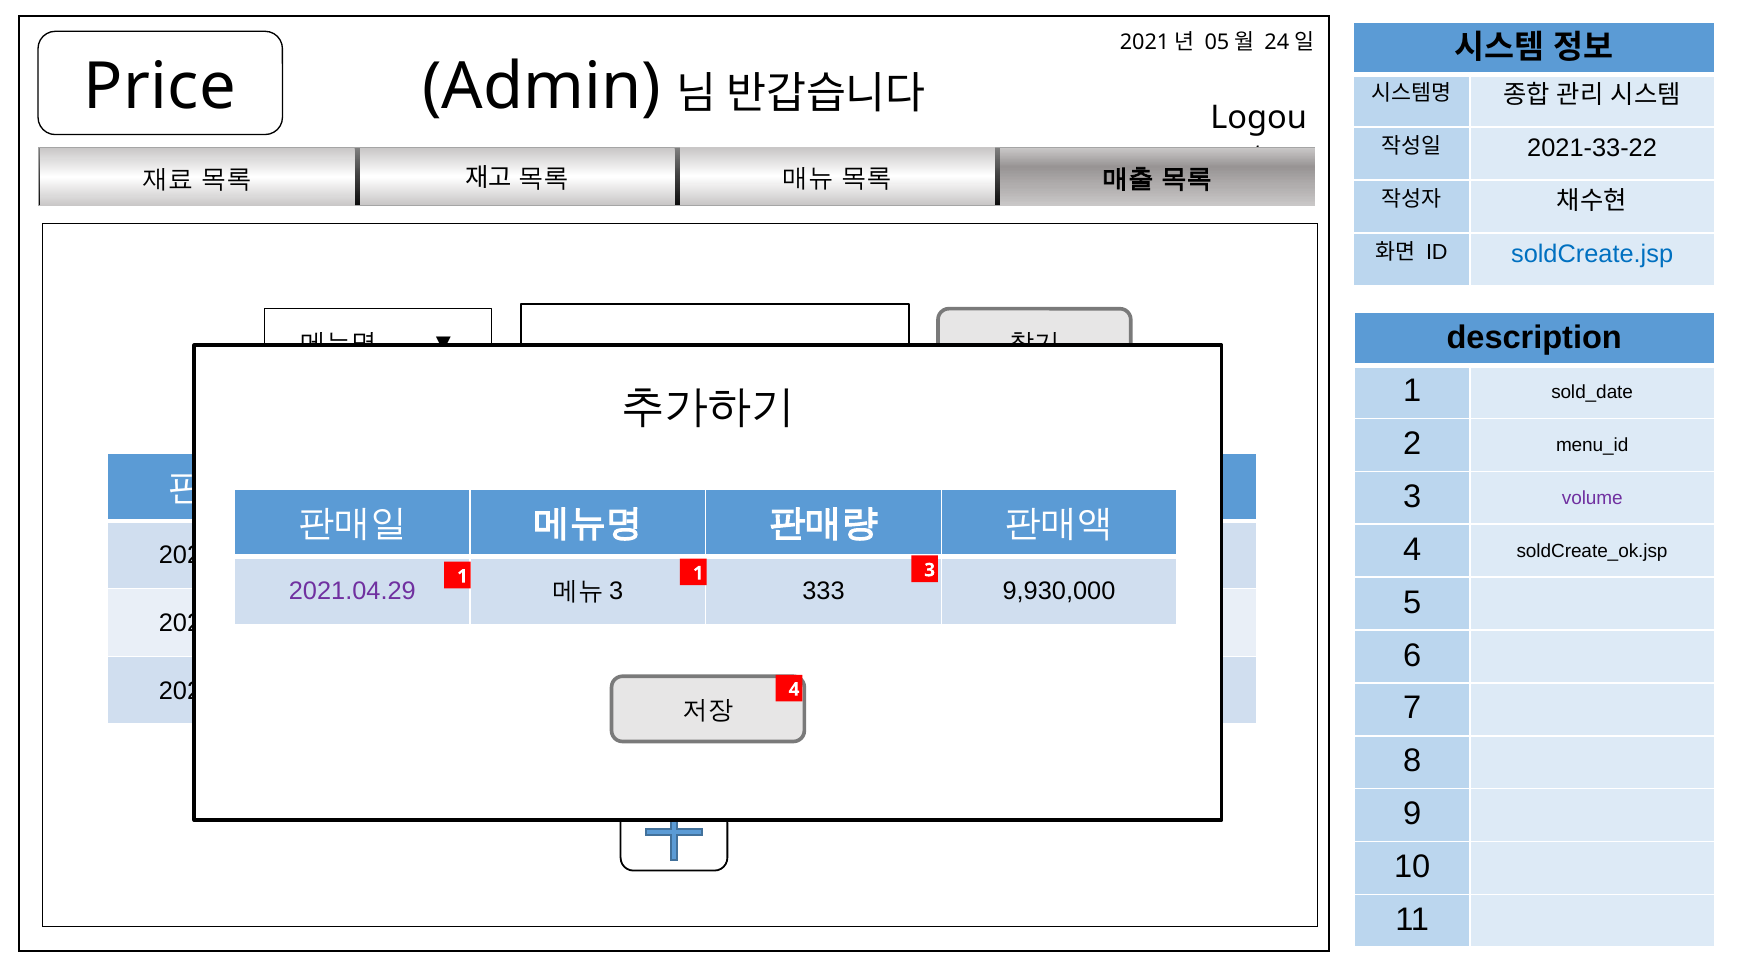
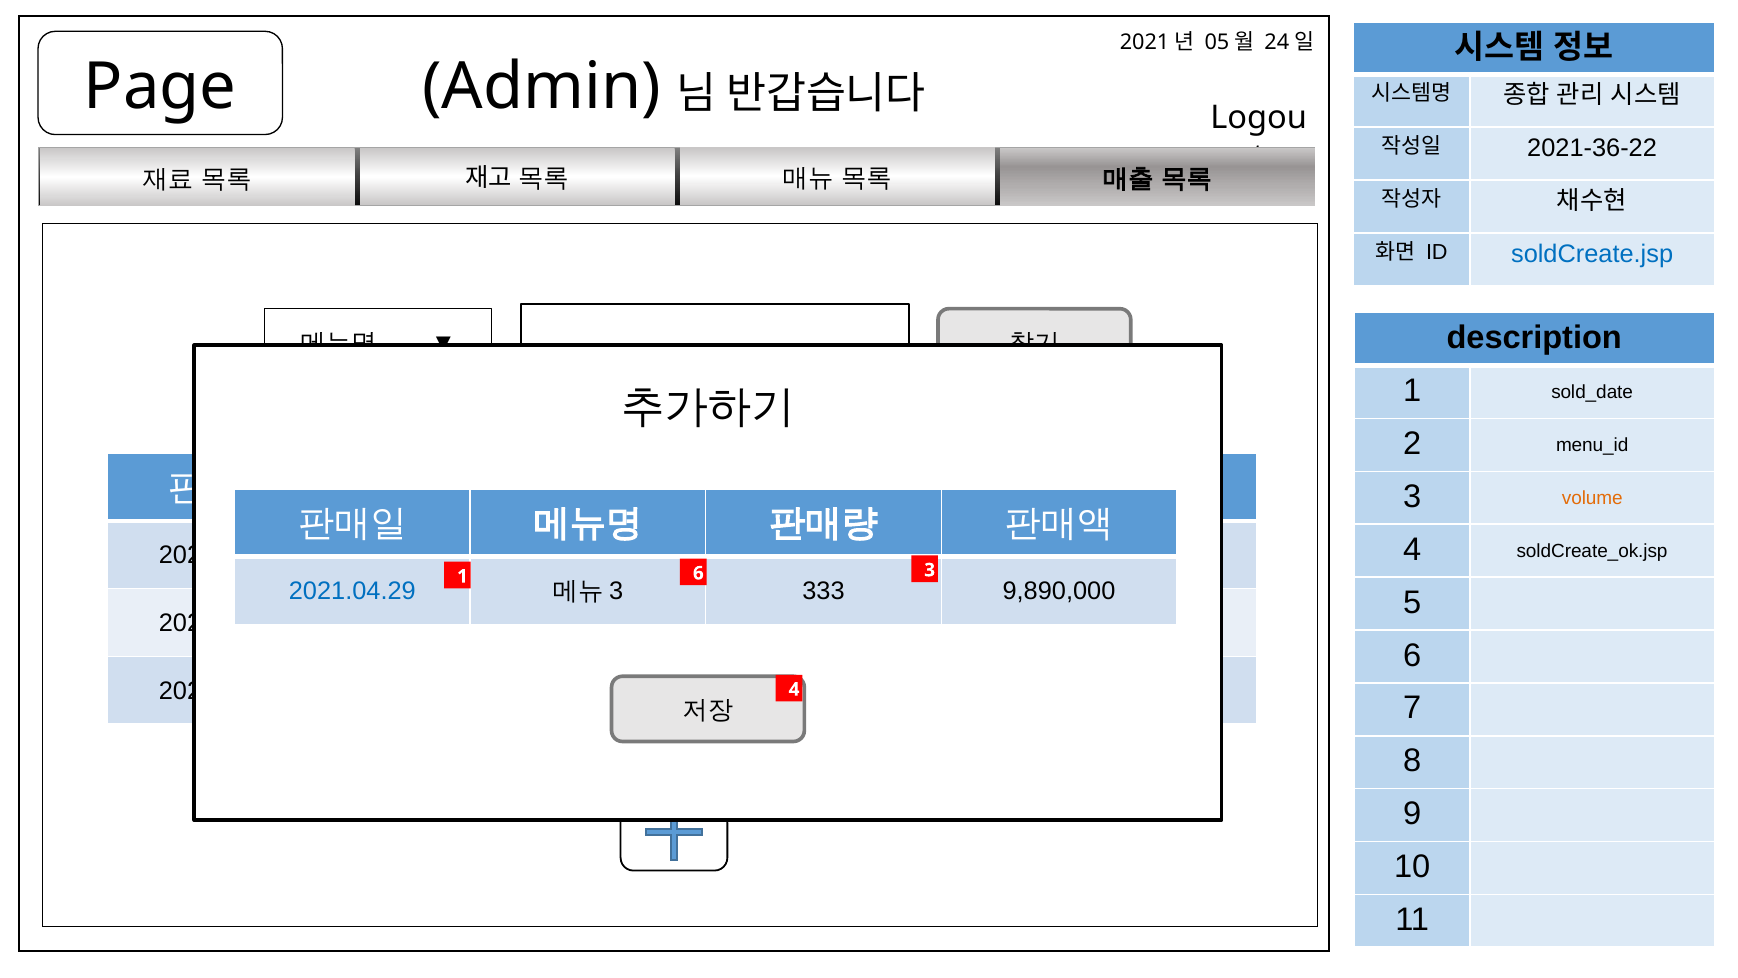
Price: Price -> Page (160, 87)
2021-33-22: 2021-33-22 -> 2021-36-22 (1592, 148)
volume colour: purple -> orange (1592, 498)
1: 1 -> 6 (698, 573)
2021.04.29 colour: purple -> blue (352, 591)
9,930,000: 9,930,000 -> 9,890,000 (1059, 591)
